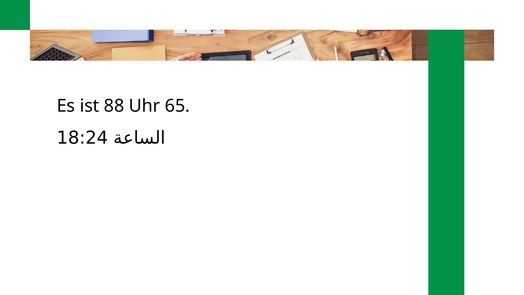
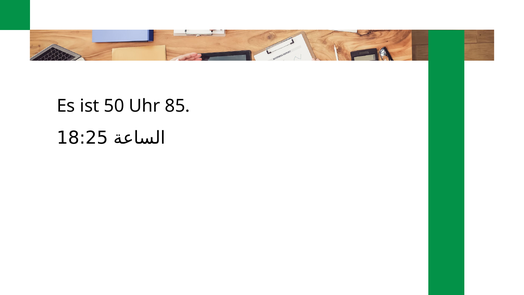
88: 88 -> 50 (114, 106)
65: 65 -> 85 (178, 106)
18:24: 18:24 -> 18:25 (82, 138)
